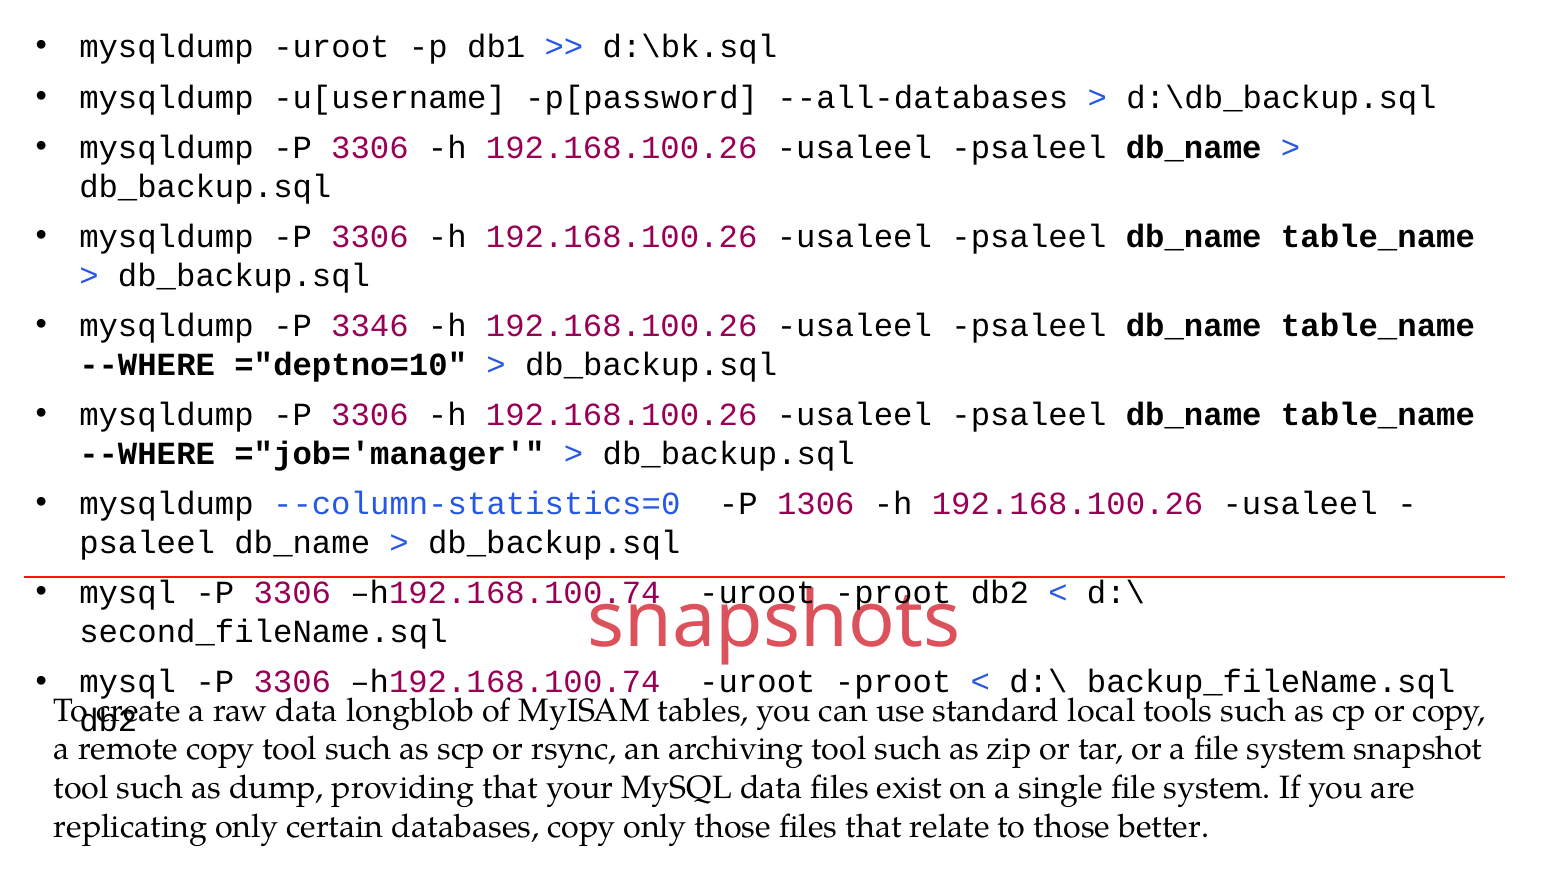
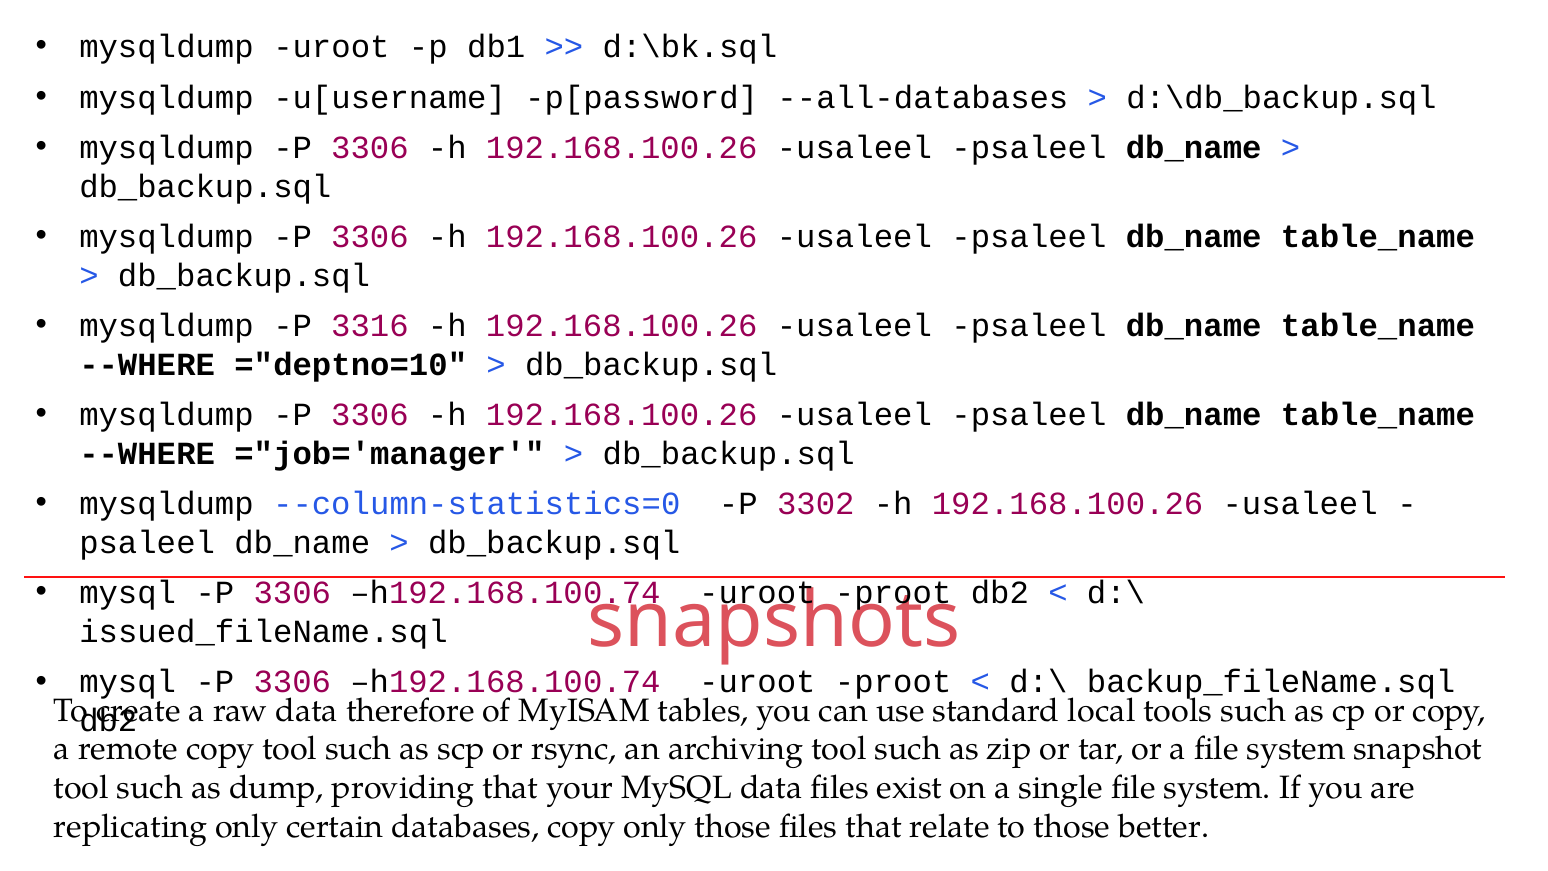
3346: 3346 -> 3316 (370, 326)
1306: 1306 -> 3302 (816, 504)
second_fileName.sql: second_fileName.sql -> issued_fileName.sql (263, 632)
longblob: longblob -> therefore (410, 710)
